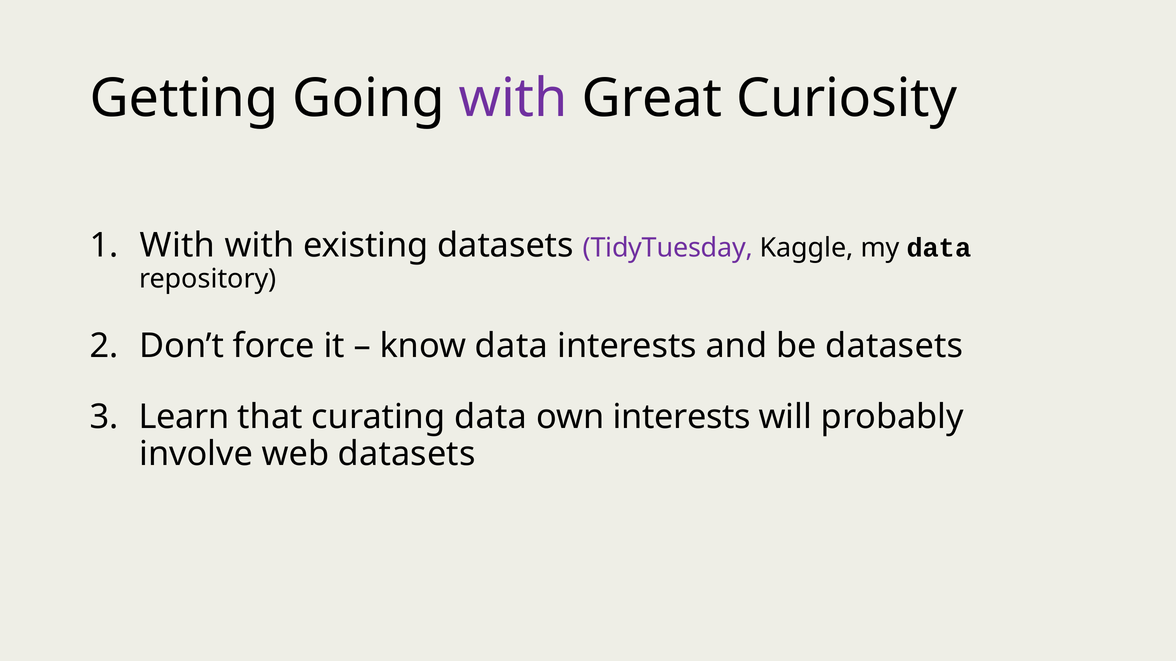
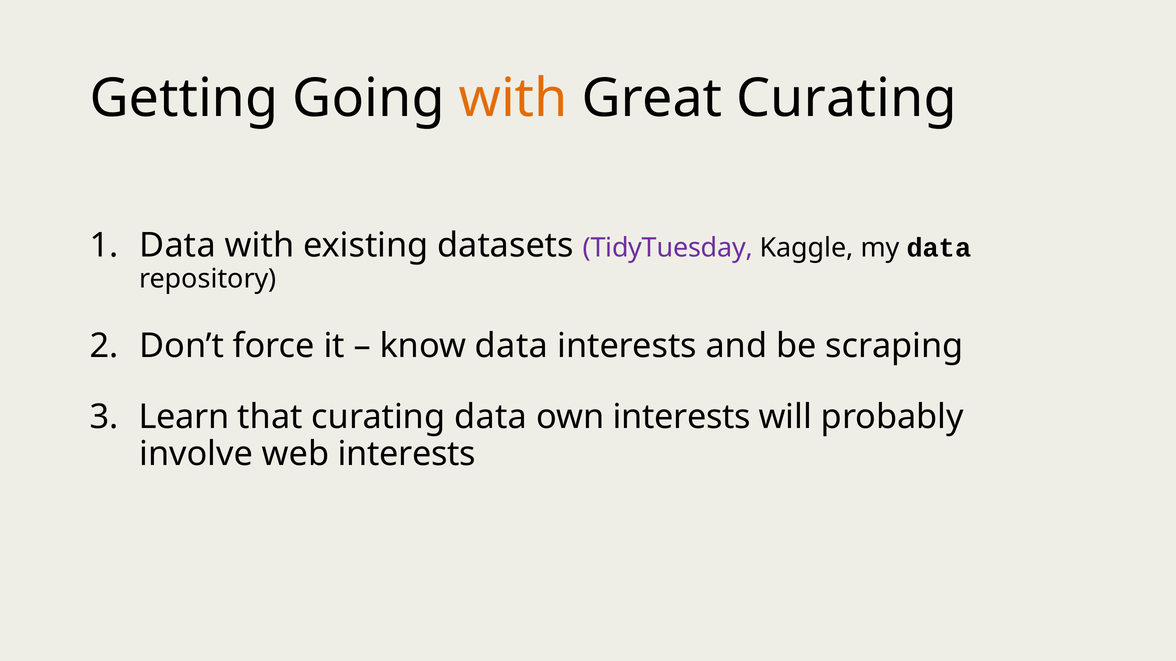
with colour: purple -> orange (513, 99)
Great Curiosity: Curiosity -> Curating (847, 99)
With: With -> Data (178, 246)
be datasets: datasets -> scraping (894, 346)
web datasets: datasets -> interests (407, 454)
